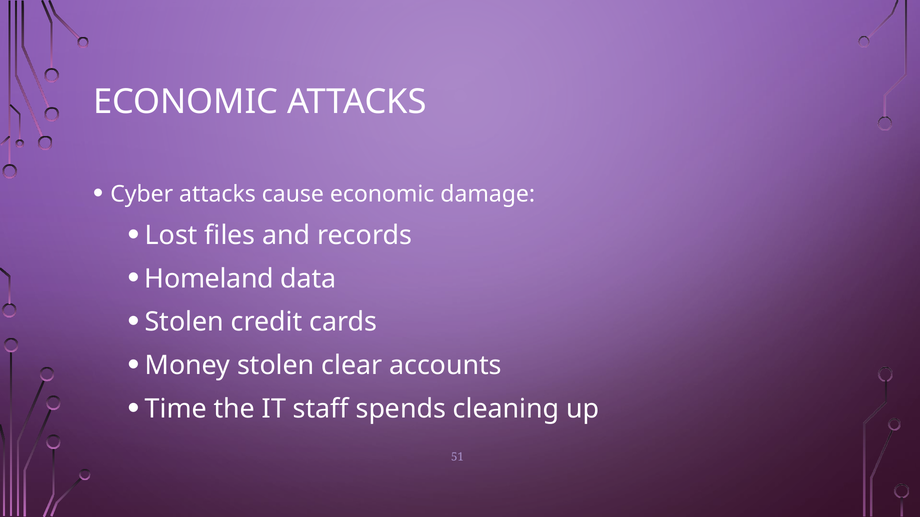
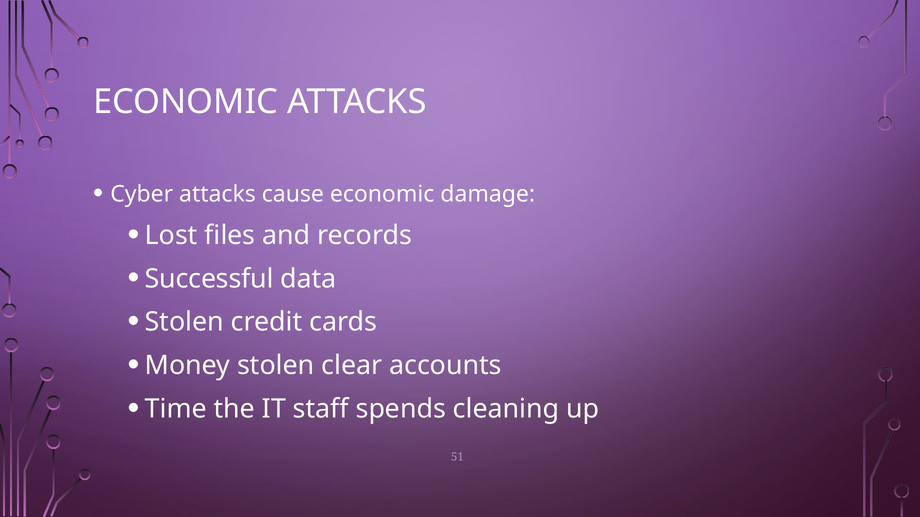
Homeland: Homeland -> Successful (209, 279)
